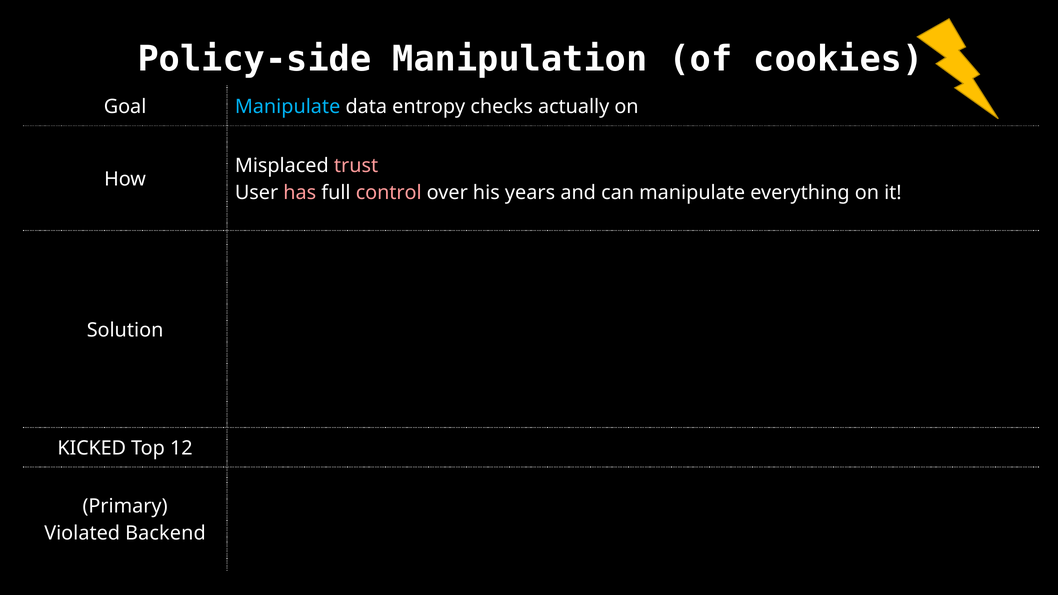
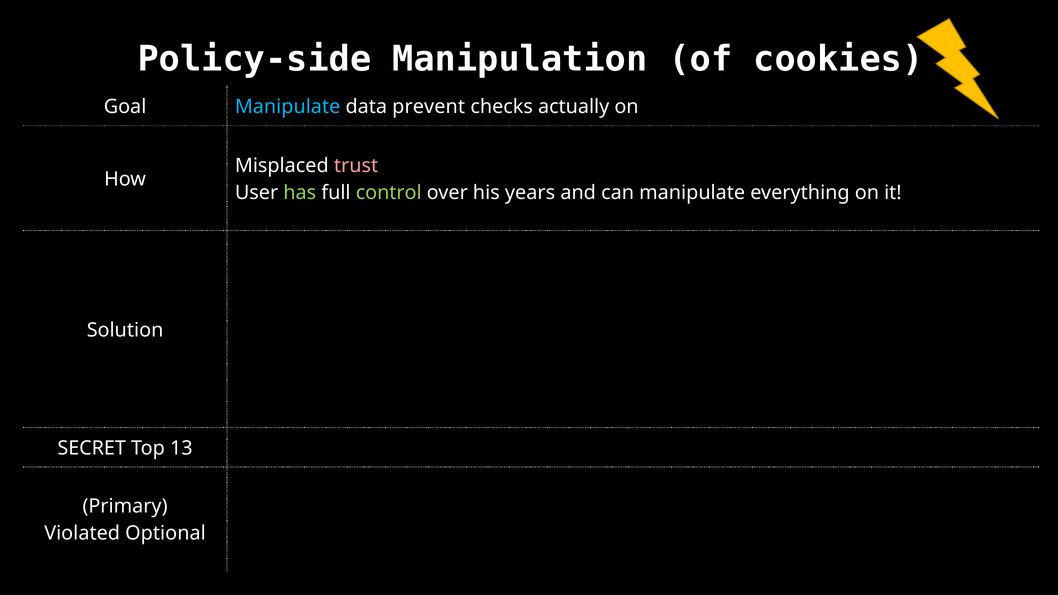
entropy: entropy -> prevent (429, 107)
has colour: pink -> light green (300, 193)
control colour: pink -> light green (389, 193)
KICKED: KICKED -> SECRET (92, 448)
12: 12 -> 13 (181, 448)
Backend: Backend -> Optional (166, 533)
